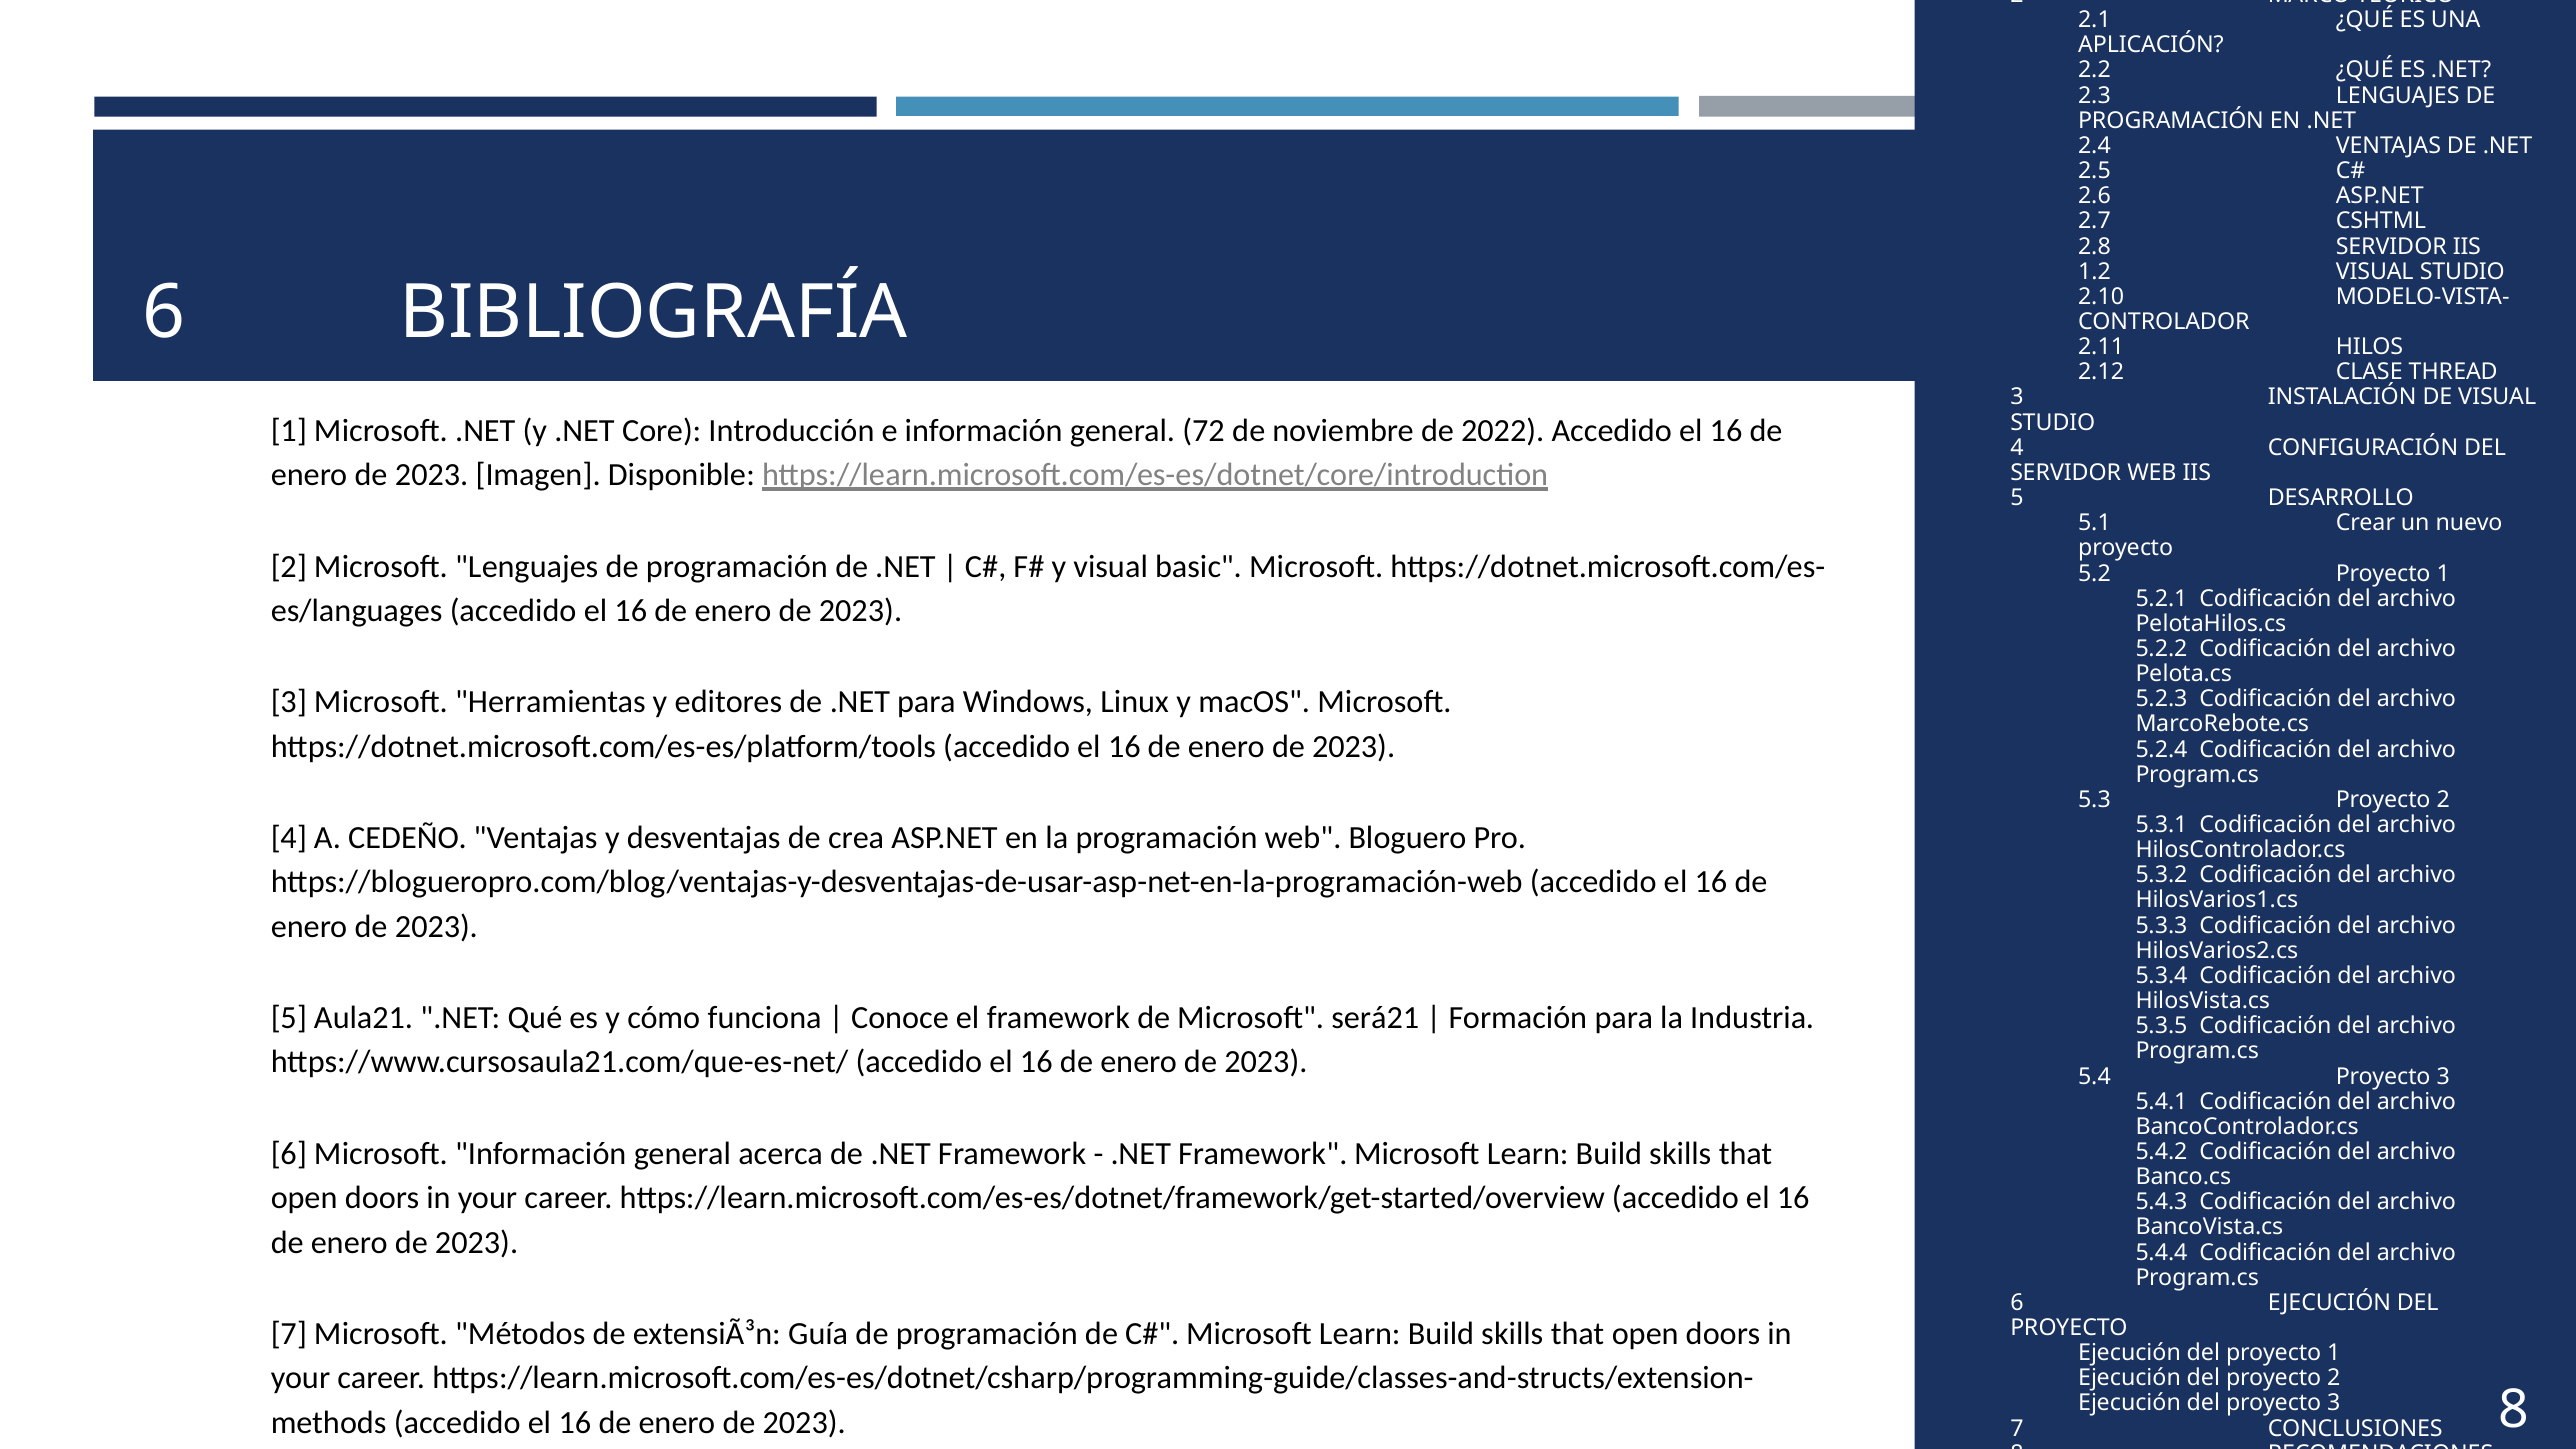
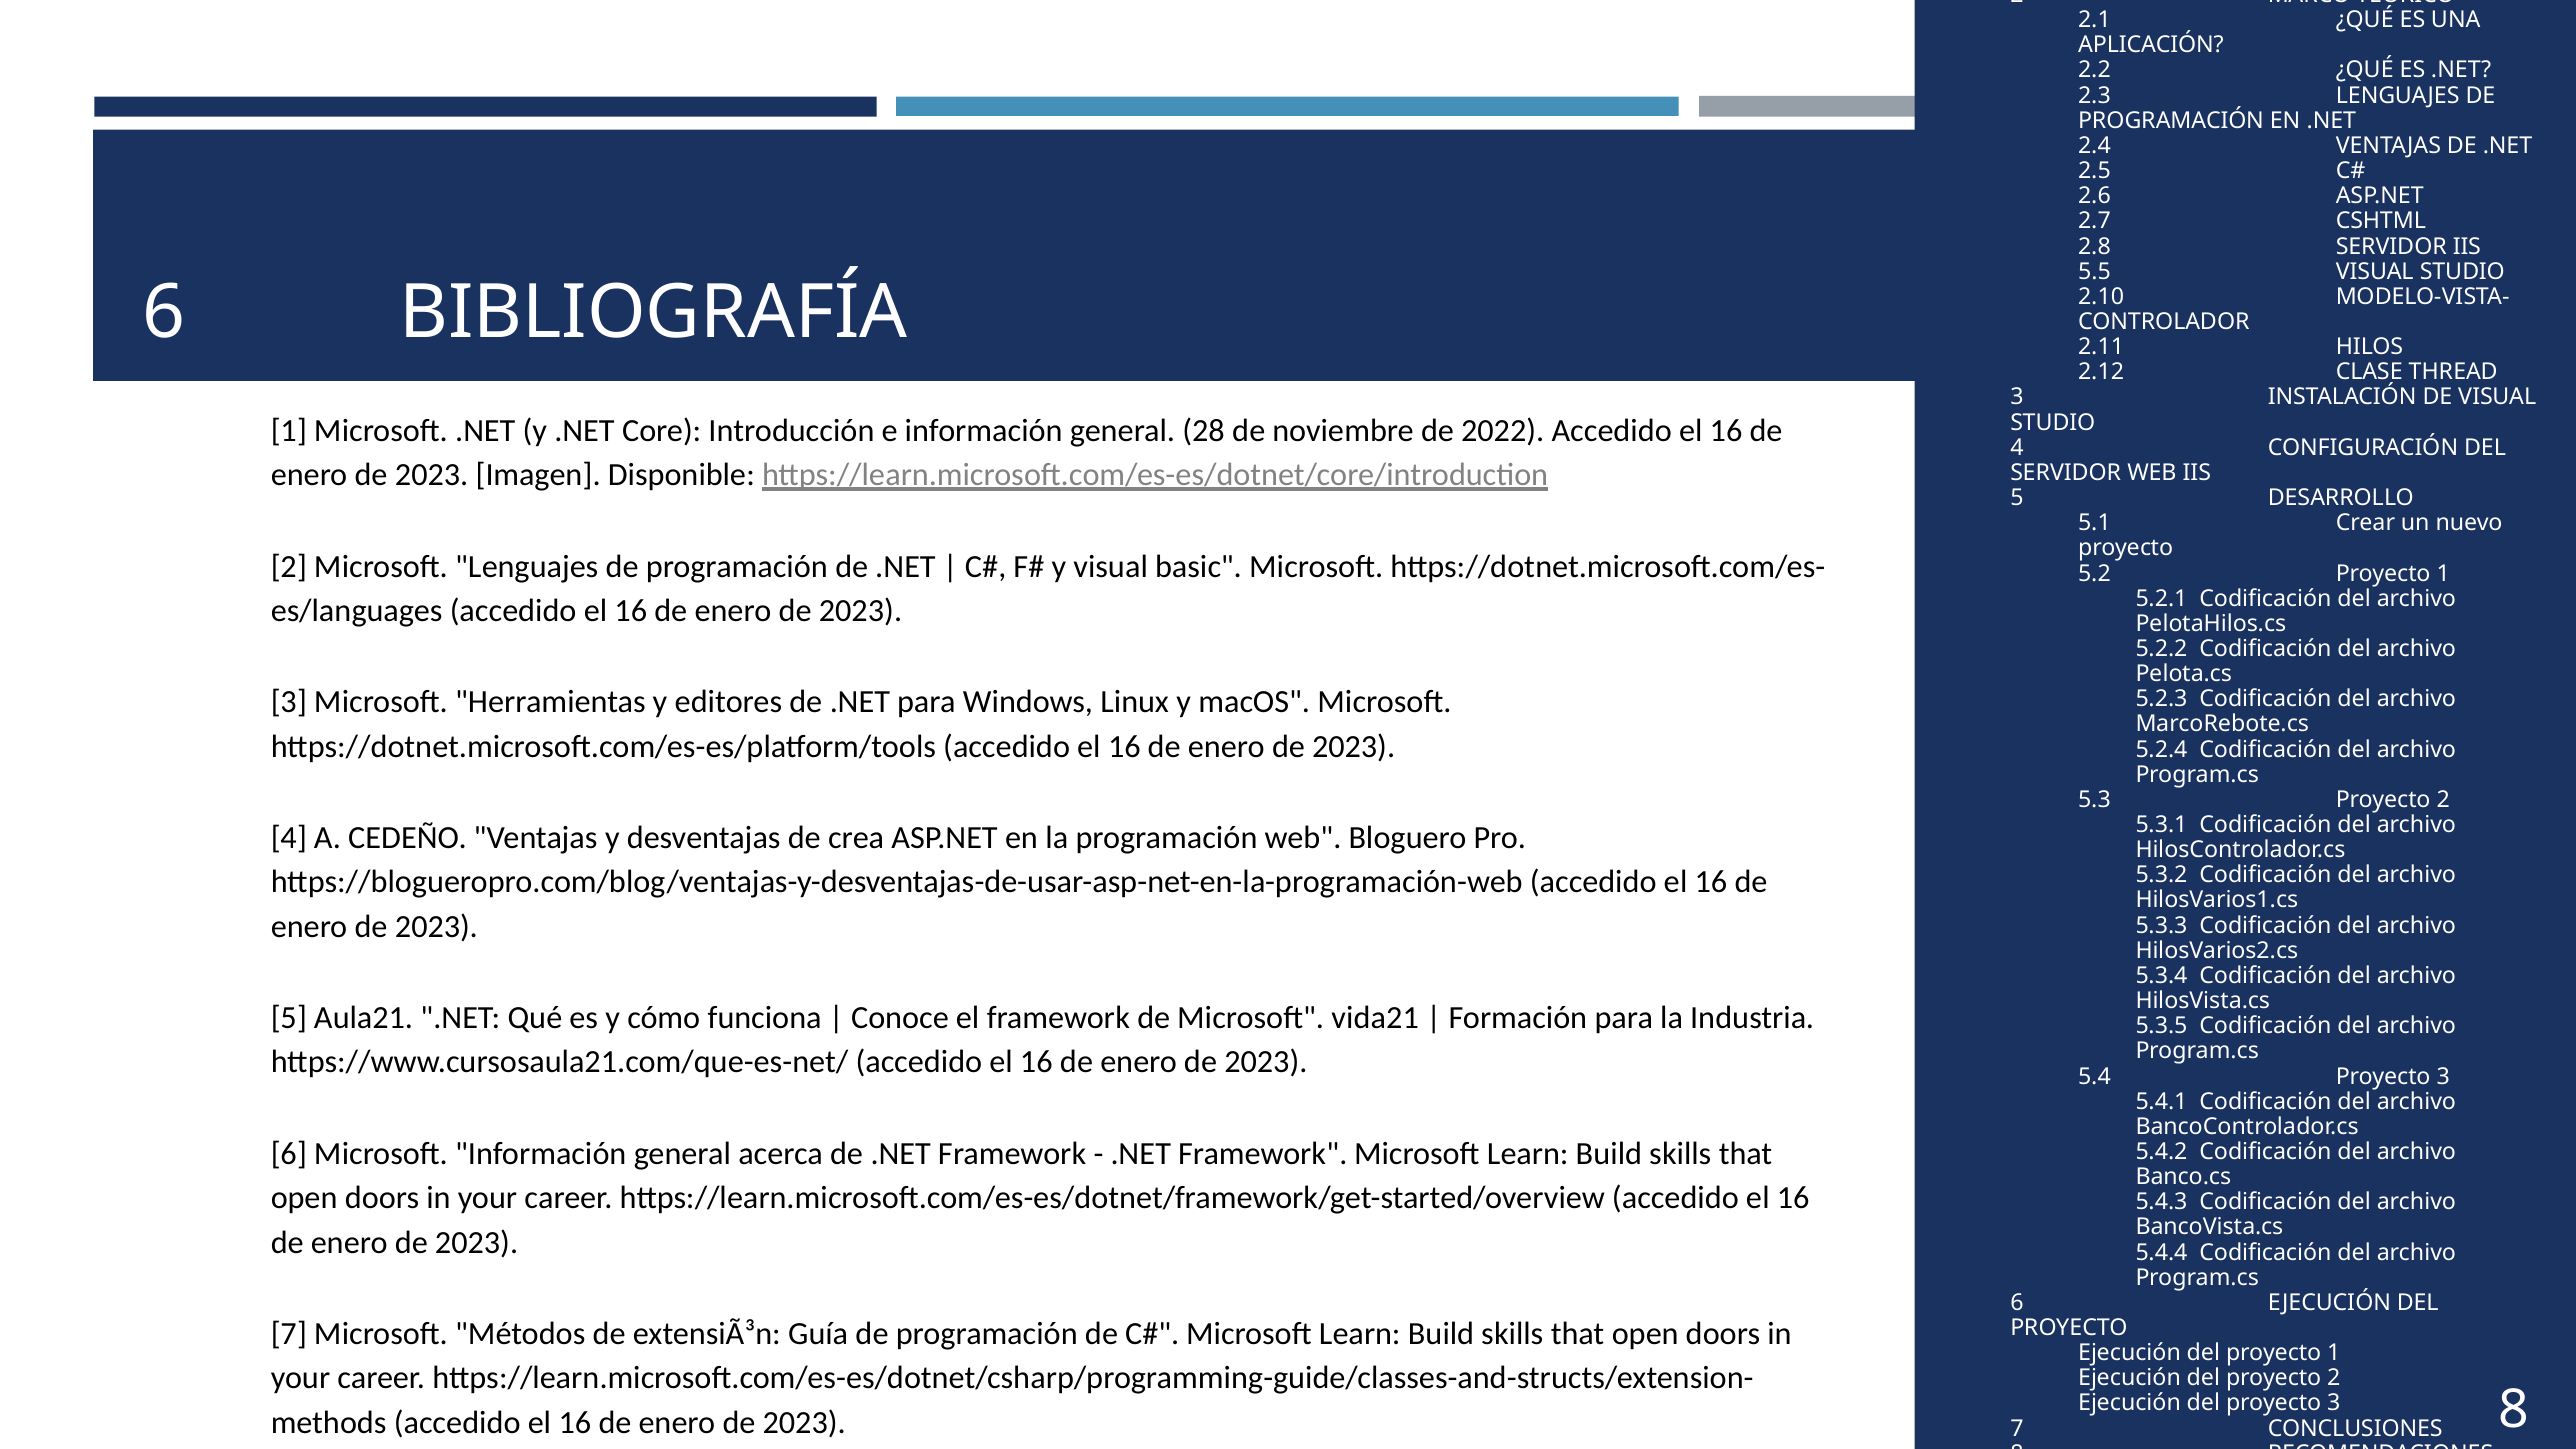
1.2: 1.2 -> 5.5 (2095, 272)
72: 72 -> 28 (1204, 431)
será21: será21 -> vida21 (1375, 1018)
